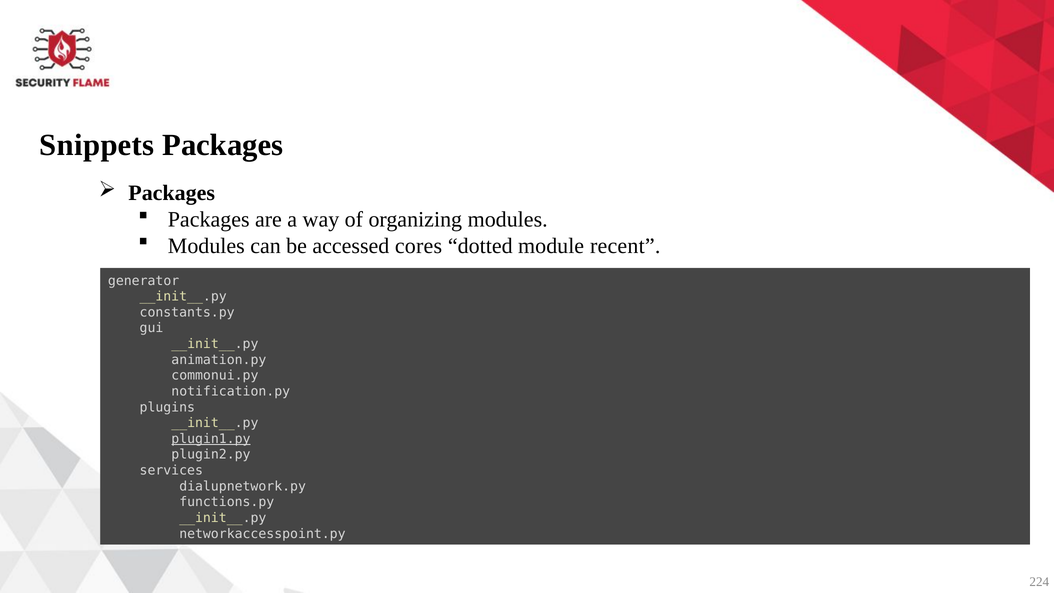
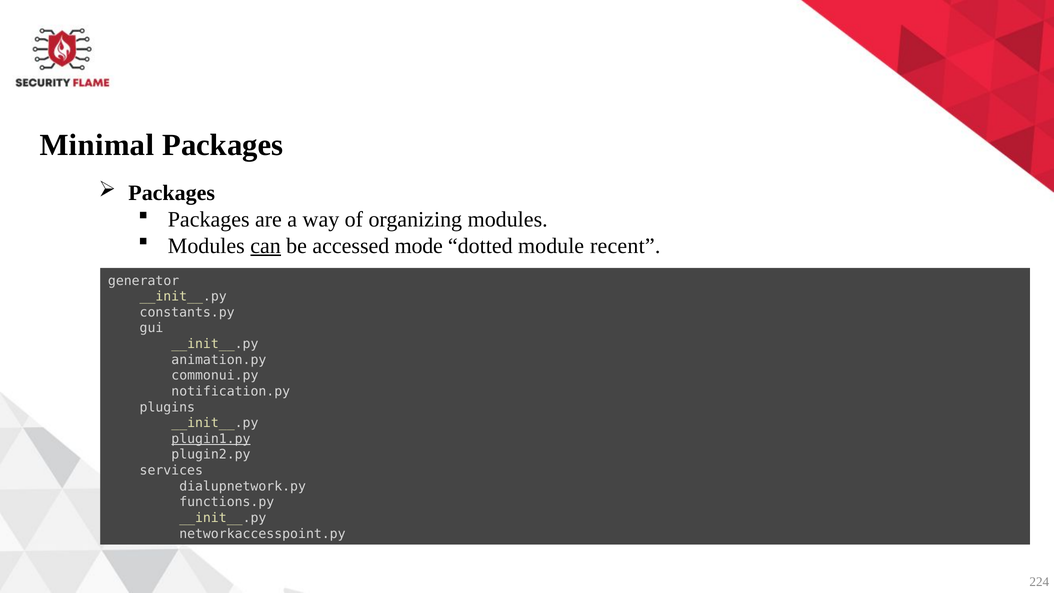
Snippets: Snippets -> Minimal (97, 145)
can underline: none -> present (266, 246)
cores: cores -> mode (419, 246)
